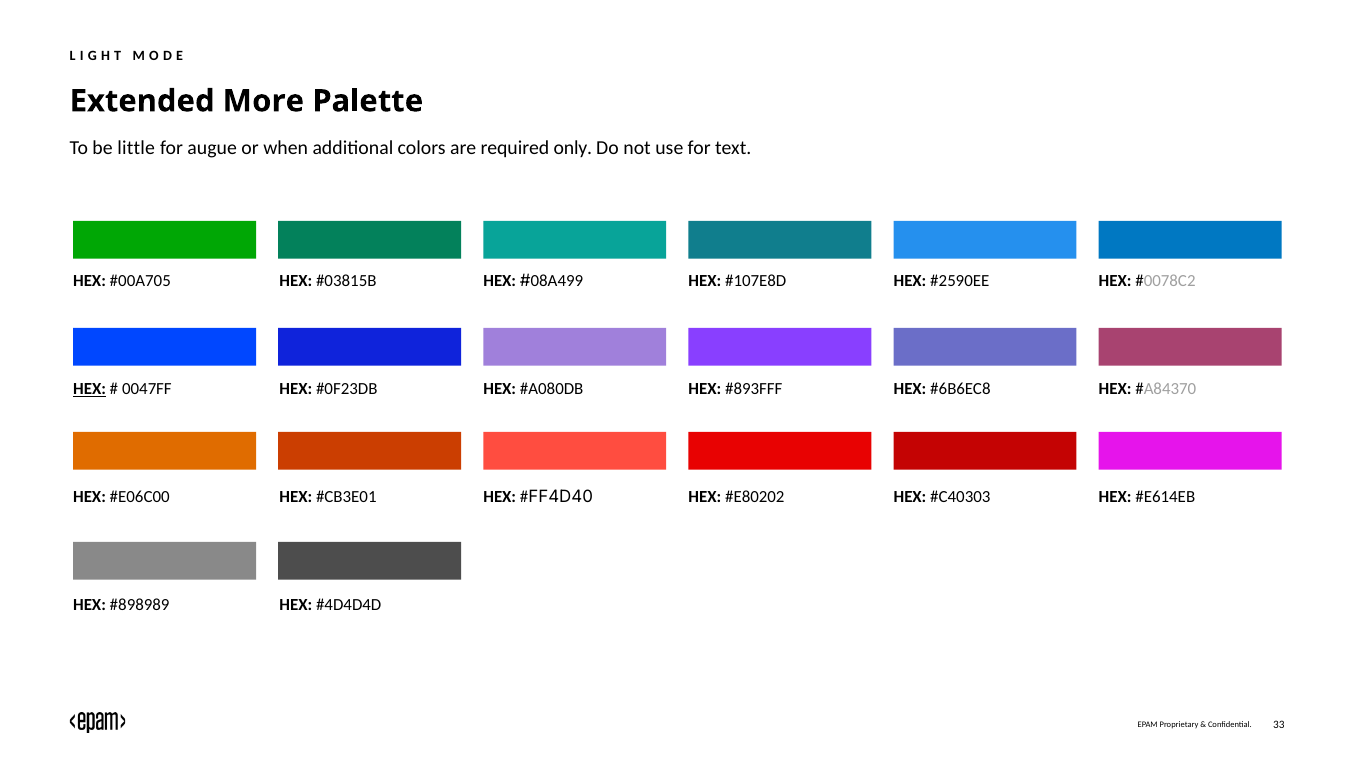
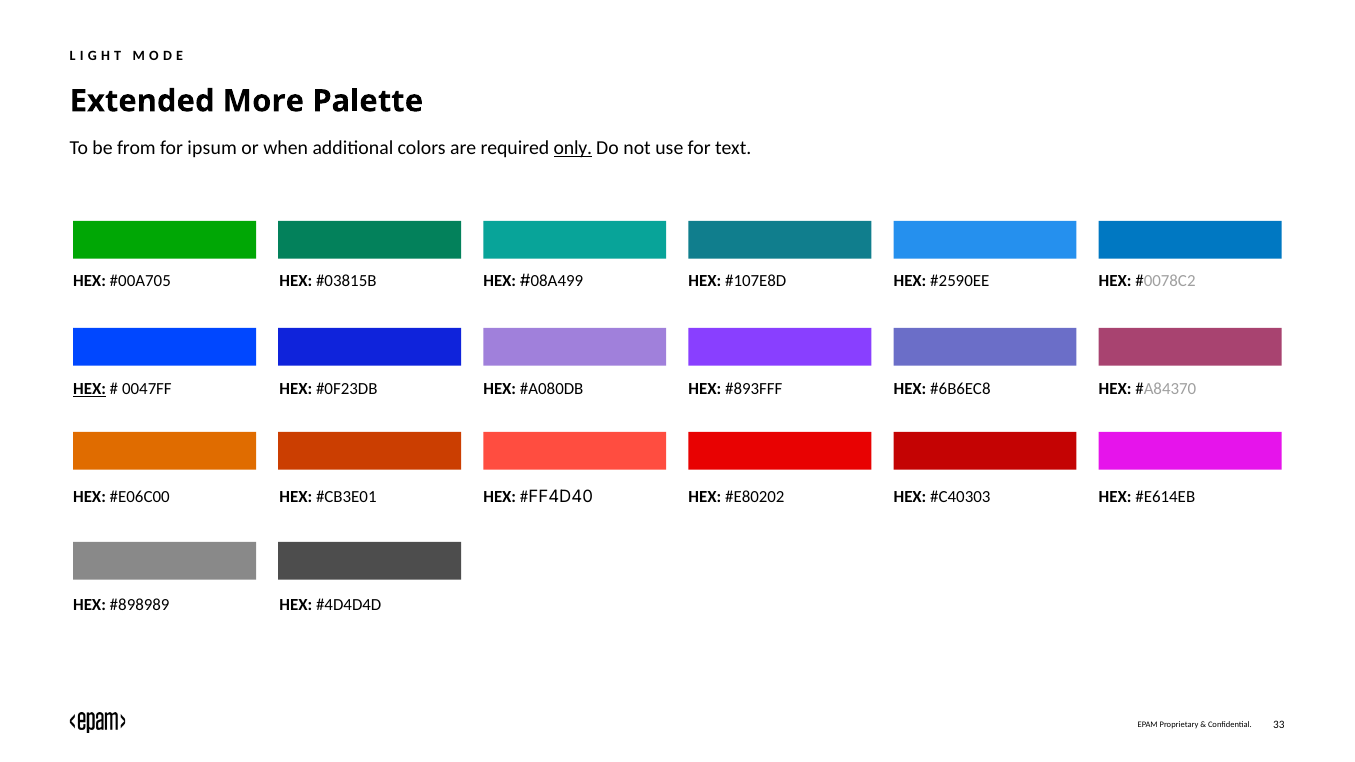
little: little -> from (136, 148)
augue: augue -> ipsum (212, 148)
only underline: none -> present (573, 148)
